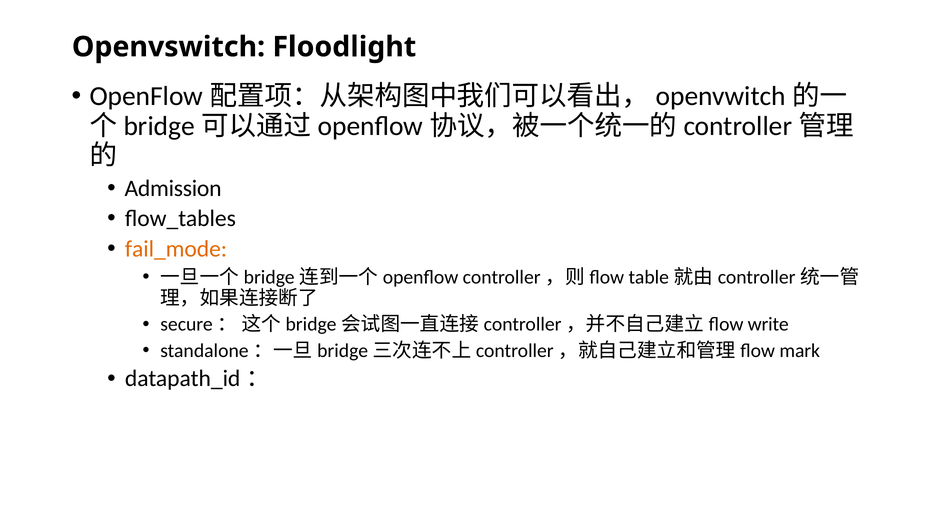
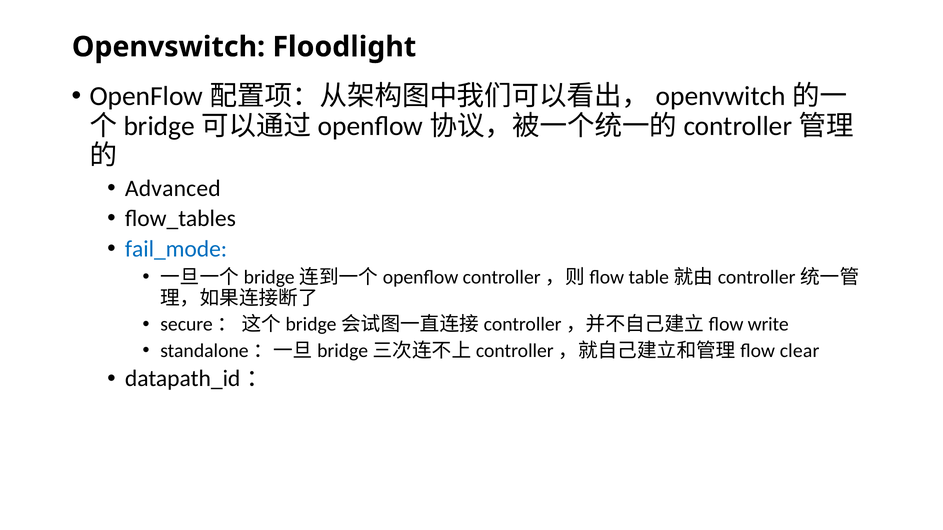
Admission: Admission -> Advanced (173, 188)
fail_mode colour: orange -> blue (176, 249)
mark: mark -> clear (800, 351)
